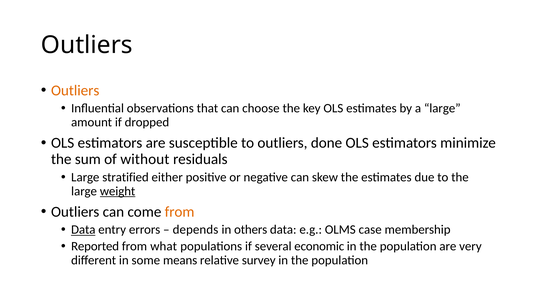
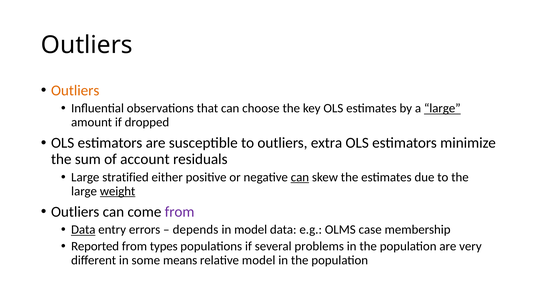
large underline: none -> present (442, 108)
done: done -> extra (327, 143)
without: without -> account (145, 159)
can underline: none -> present (300, 177)
from colour: orange -> purple (180, 212)
in others: others -> model (251, 230)
what: what -> types (164, 246)
economic: economic -> problems (319, 246)
relative survey: survey -> model (259, 260)
